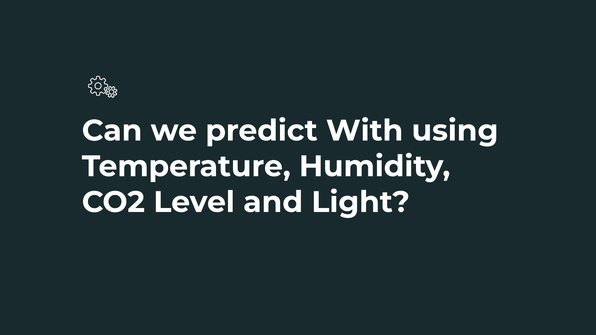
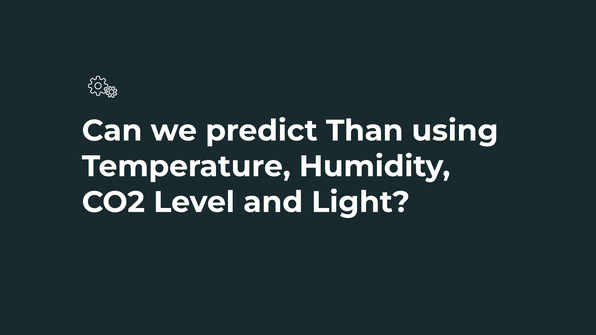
With: With -> Than (365, 131)
